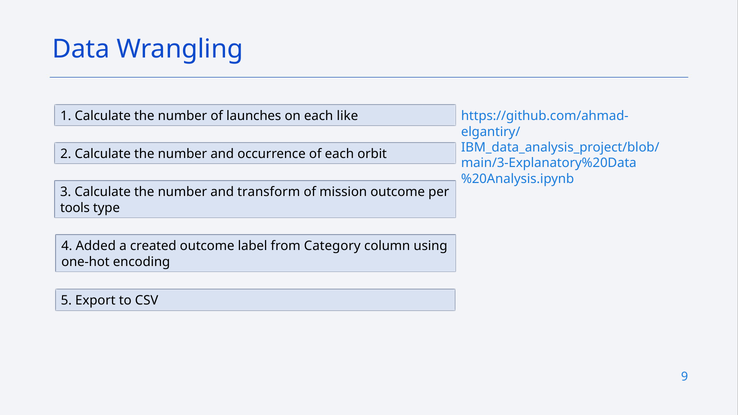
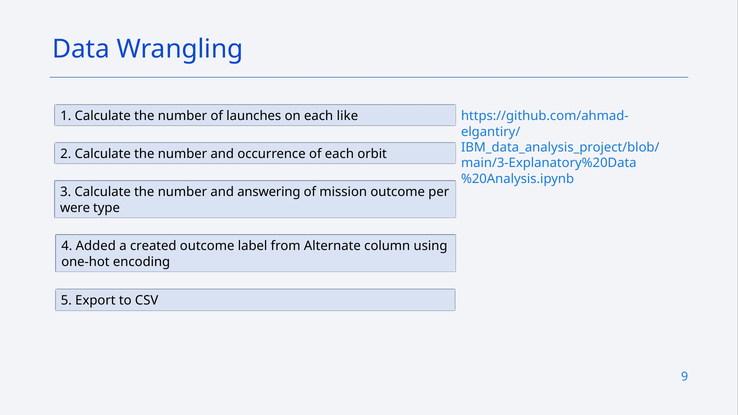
transform: transform -> answering (269, 192)
tools: tools -> were (75, 208)
Category: Category -> Alternate (332, 246)
